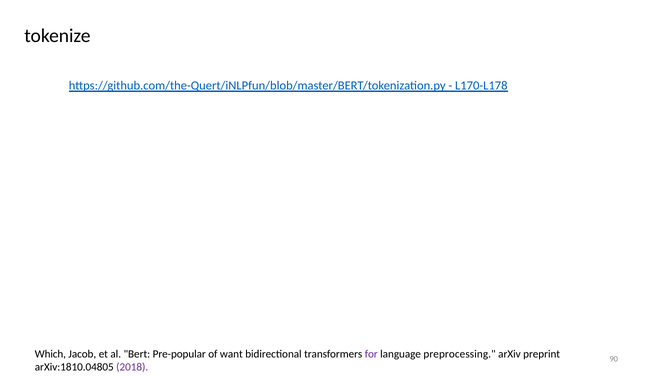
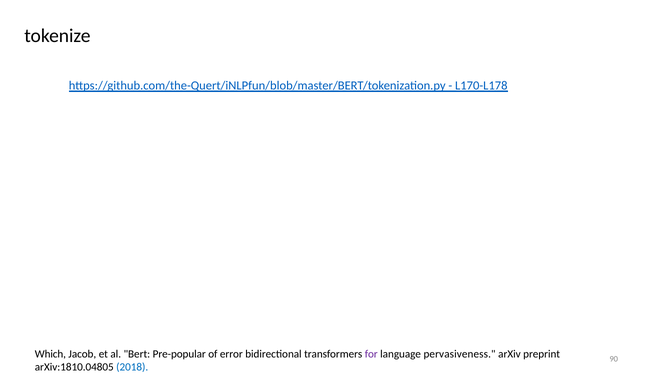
want: want -> error (231, 354)
preprocessing: preprocessing -> pervasiveness (460, 354)
2018 colour: purple -> blue (132, 368)
